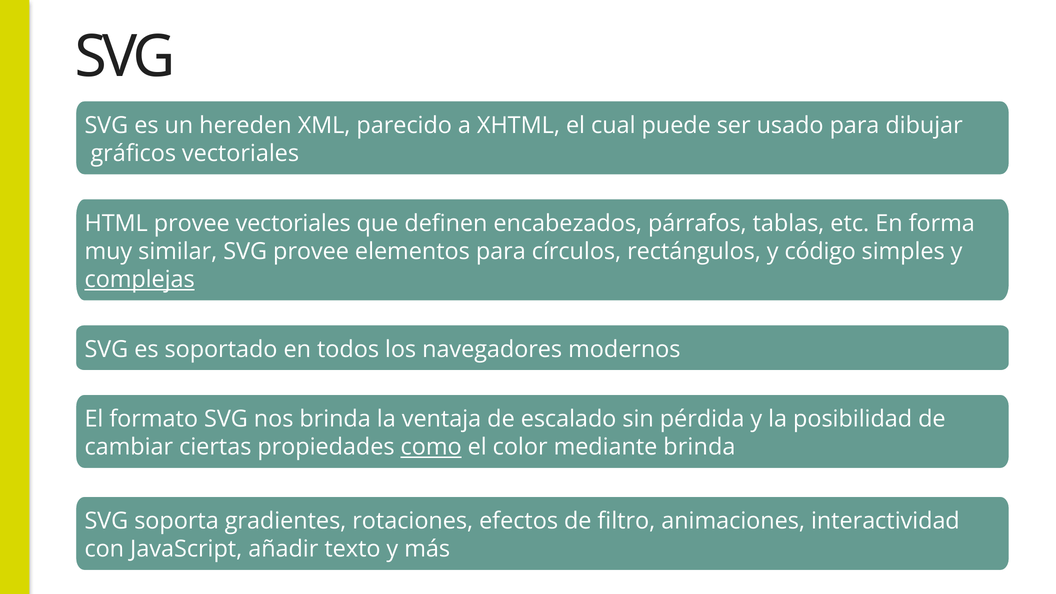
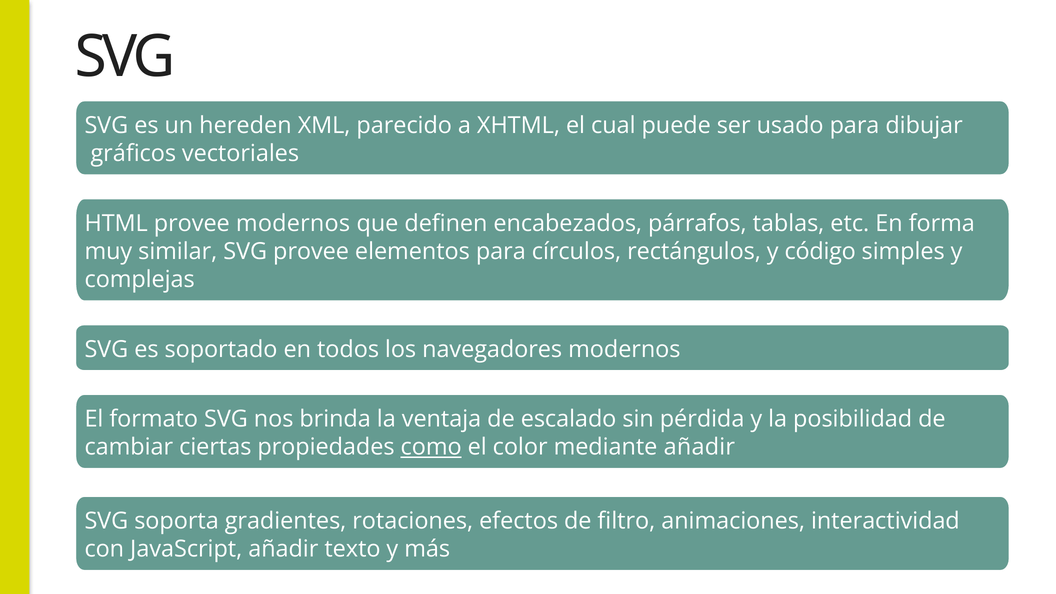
provee vectoriales: vectoriales -> modernos (293, 223)
complejas underline: present -> none (140, 280)
mediante brinda: brinda -> añadir (699, 447)
